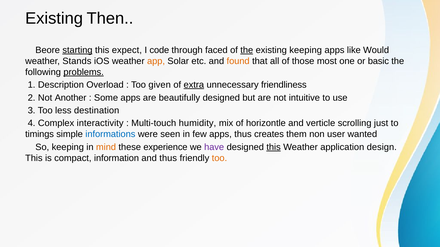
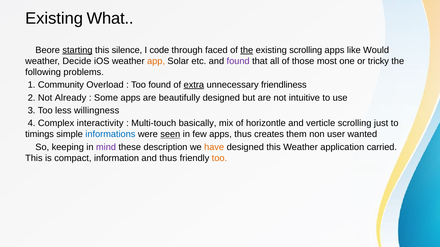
Then: Then -> What (110, 19)
expect: expect -> silence (127, 50)
existing keeping: keeping -> scrolling (306, 50)
Stands: Stands -> Decide (77, 61)
found colour: orange -> purple (238, 61)
basic: basic -> tricky (378, 61)
problems underline: present -> none (84, 72)
Description: Description -> Community (61, 85)
Too given: given -> found (160, 85)
Another: Another -> Already (71, 98)
destination: destination -> willingness (97, 111)
humidity: humidity -> basically (198, 124)
seen underline: none -> present (170, 135)
mind colour: orange -> purple (106, 147)
experience: experience -> description (165, 147)
have colour: purple -> orange (214, 147)
this underline: present -> none (274, 147)
design: design -> carried (382, 147)
